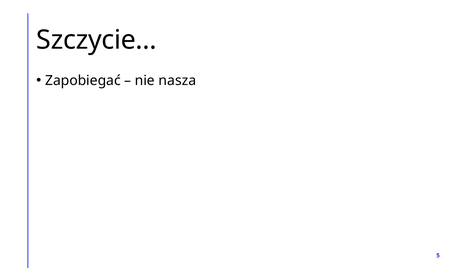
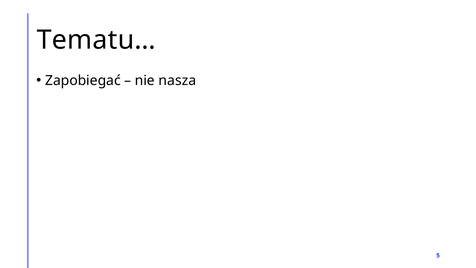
Szczycie…: Szczycie… -> Tematu… (96, 40)
